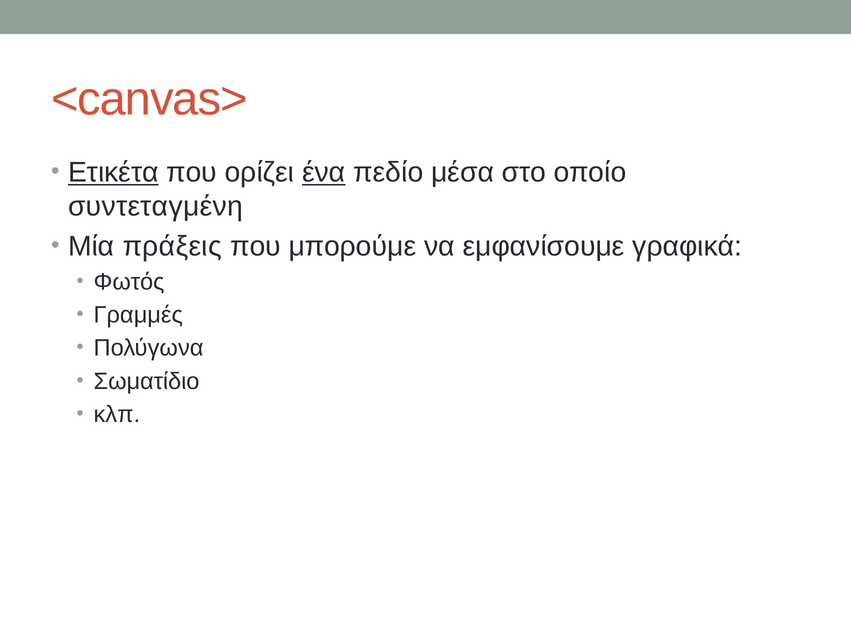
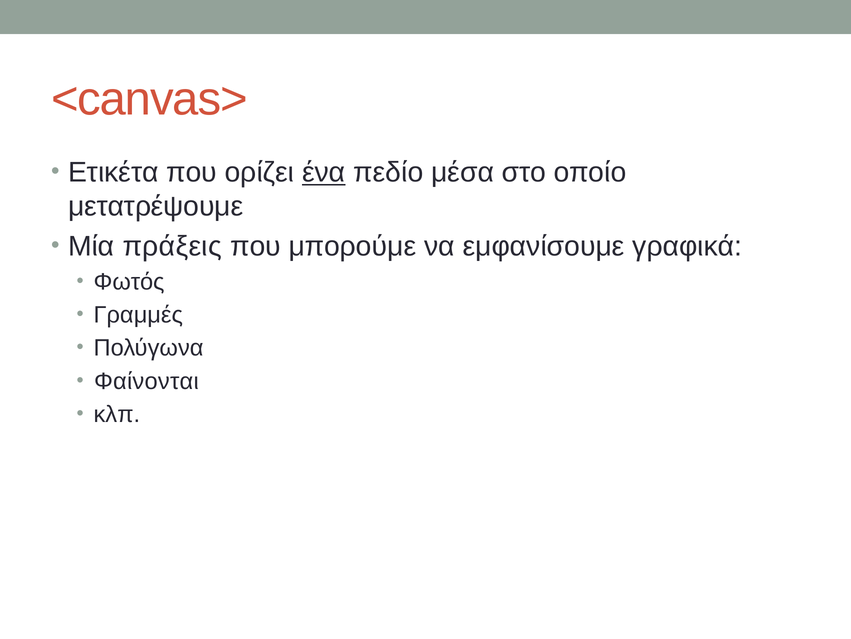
Ετικέτα underline: present -> none (113, 172)
συντεταγμένη: συντεταγμένη -> μετατρέψουμε (156, 206)
Σωματίδιο: Σωματίδιο -> Φαίνονται (146, 381)
